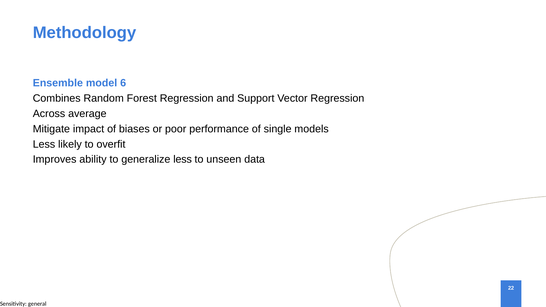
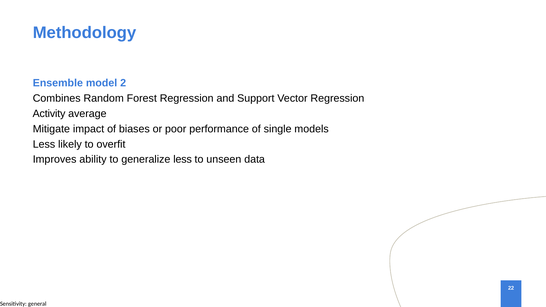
6: 6 -> 2 (123, 83)
Across: Across -> Activity (49, 114)
